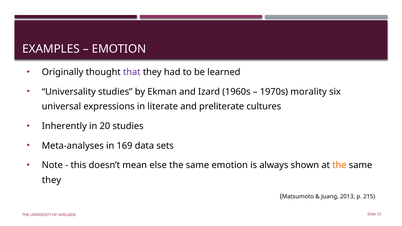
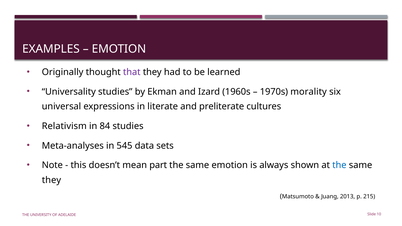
Inherently: Inherently -> Relativism (64, 126)
20: 20 -> 84 (105, 126)
169: 169 -> 545 (124, 146)
else: else -> part (158, 165)
the colour: orange -> blue (339, 165)
